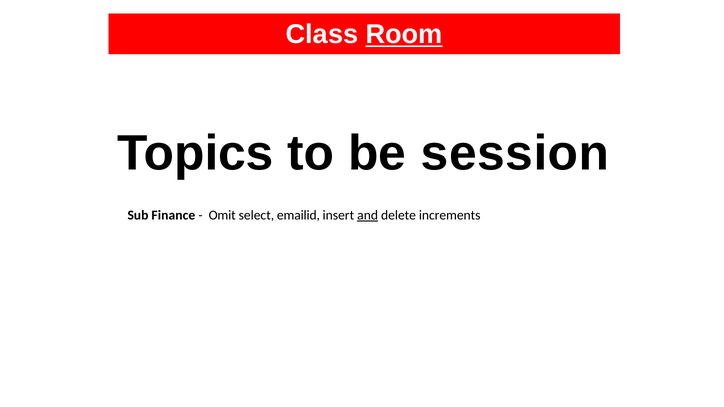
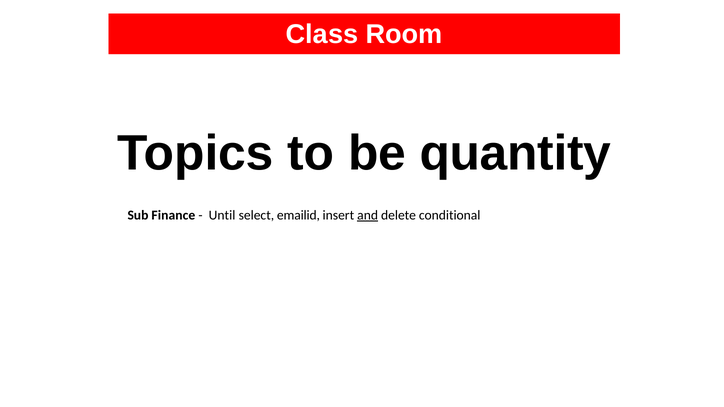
Room underline: present -> none (404, 34)
session: session -> quantity (515, 154)
Omit: Omit -> Until (222, 215)
increments: increments -> conditional (450, 215)
